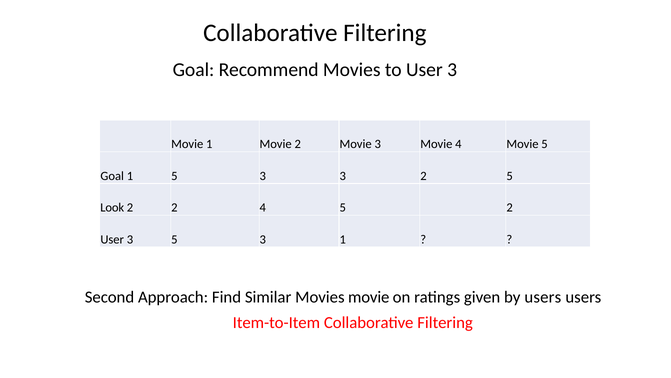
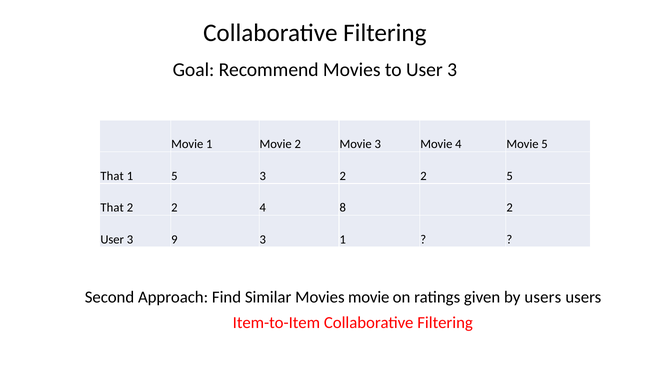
Goal: Goal -> That (112, 176)
3 3: 3 -> 2 (343, 176)
Look: Look -> That (112, 207)
4 5: 5 -> 8 (343, 207)
3 5: 5 -> 9 (174, 239)
